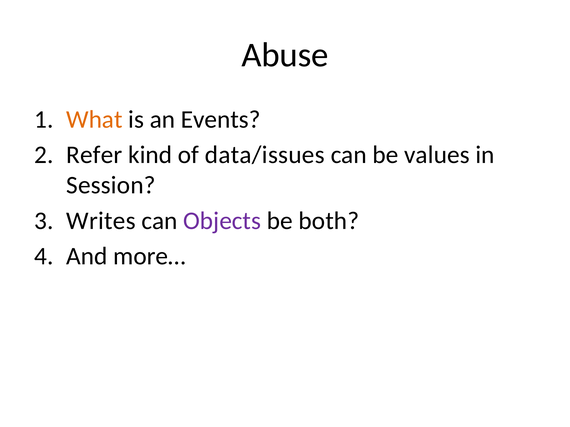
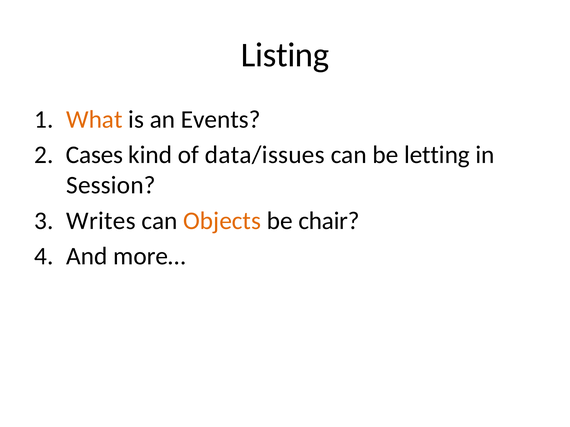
Abuse: Abuse -> Listing (285, 55)
Refer: Refer -> Cases (95, 155)
values: values -> letting (437, 155)
Objects colour: purple -> orange (222, 221)
both: both -> chair (329, 221)
